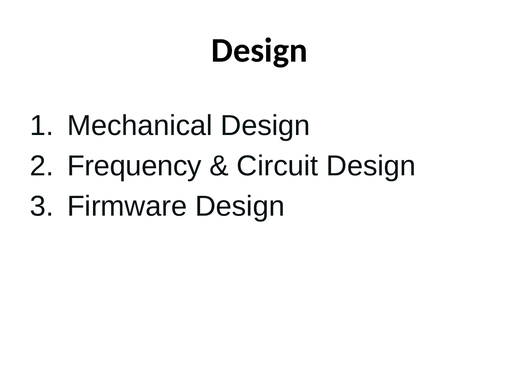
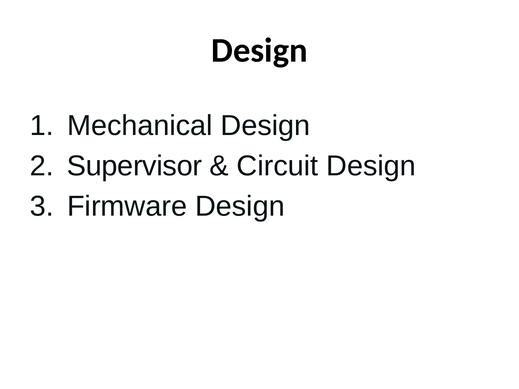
Frequency: Frequency -> Supervisor (134, 166)
